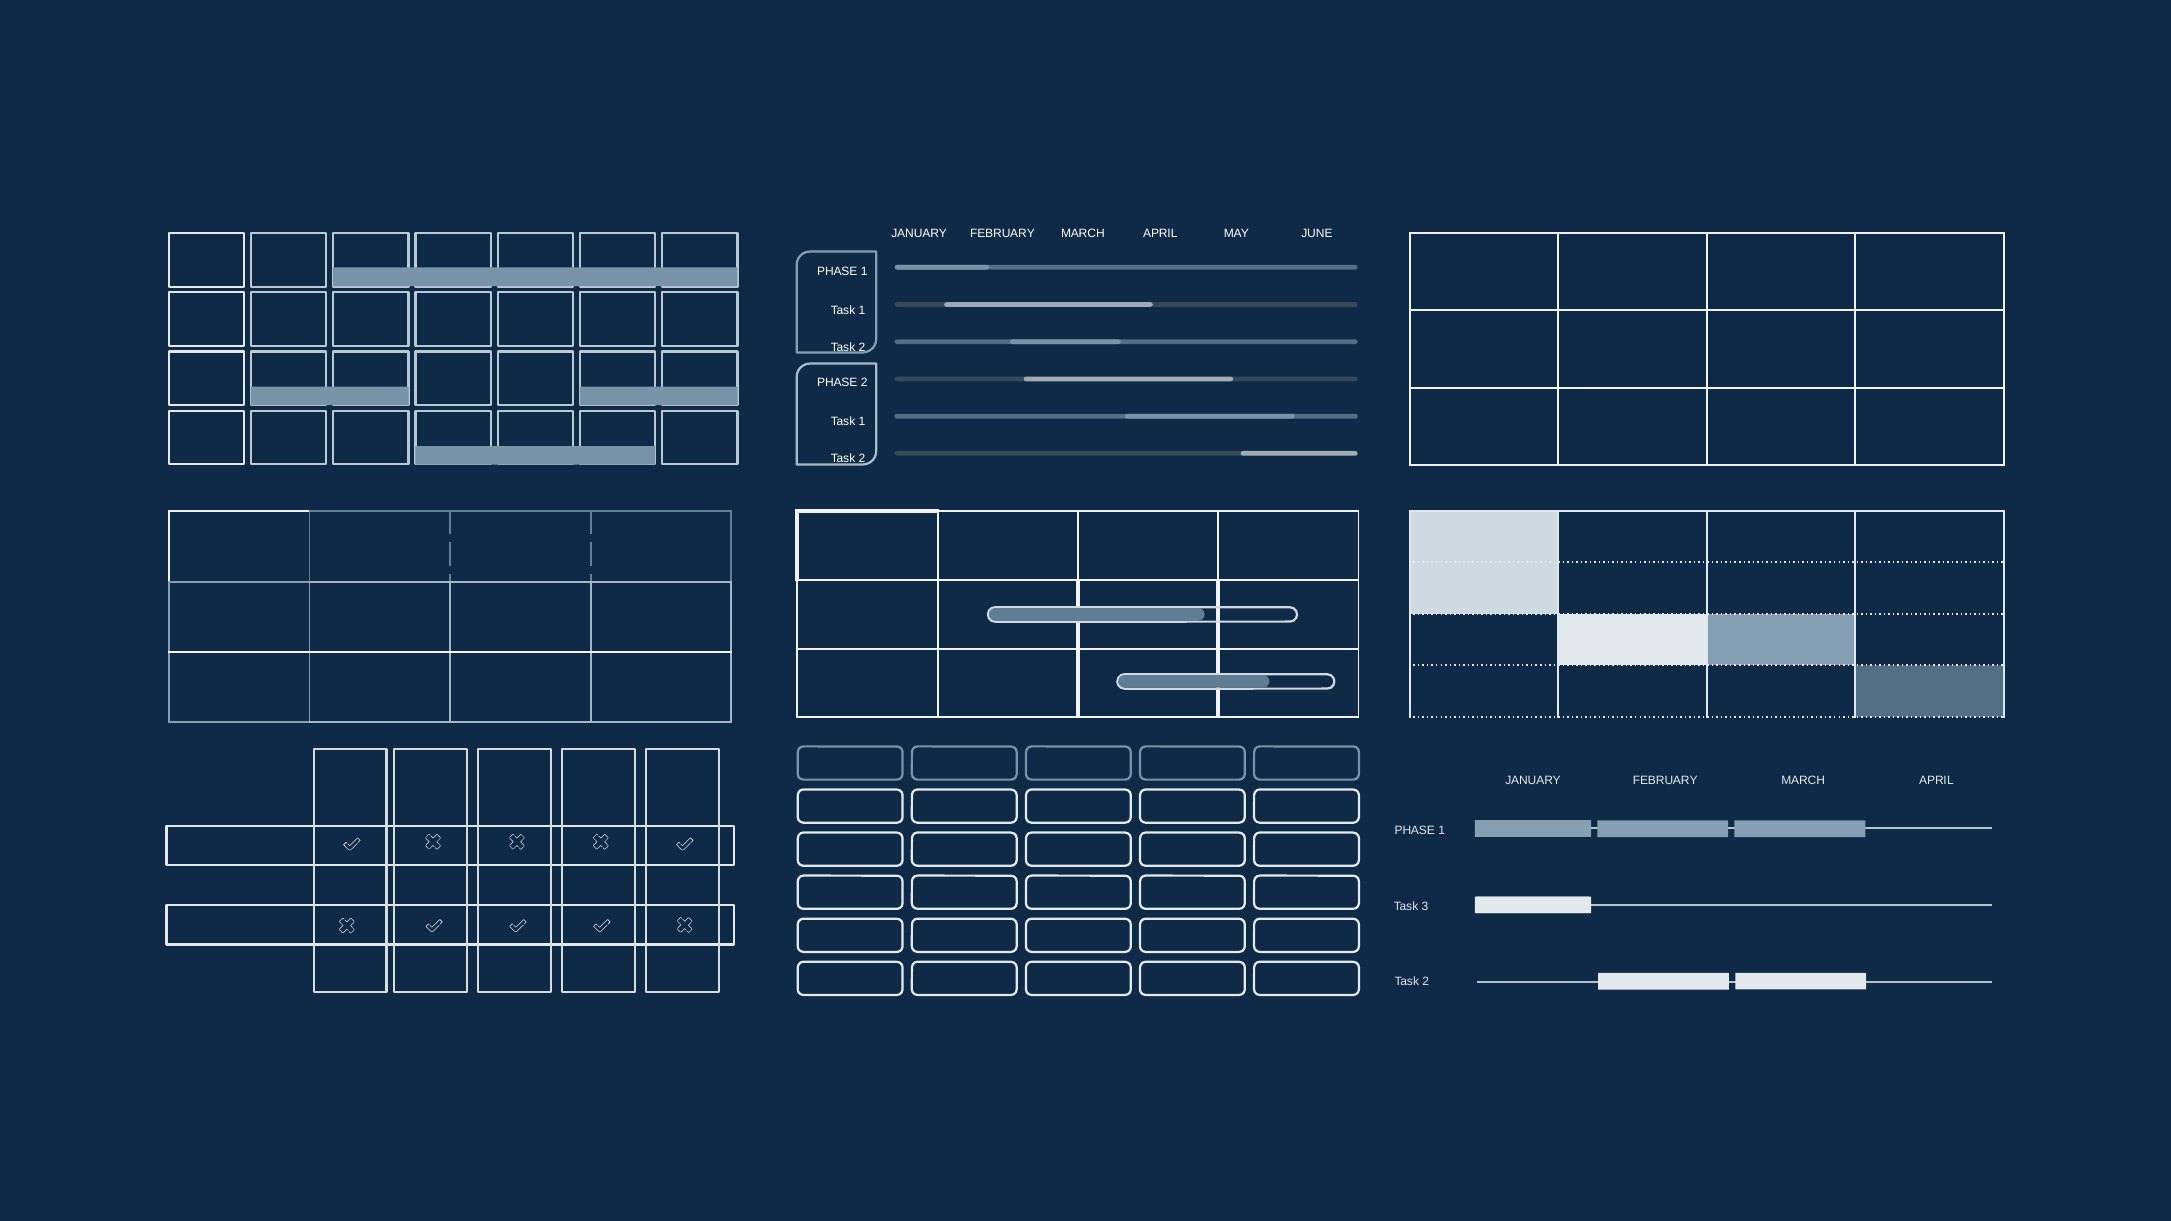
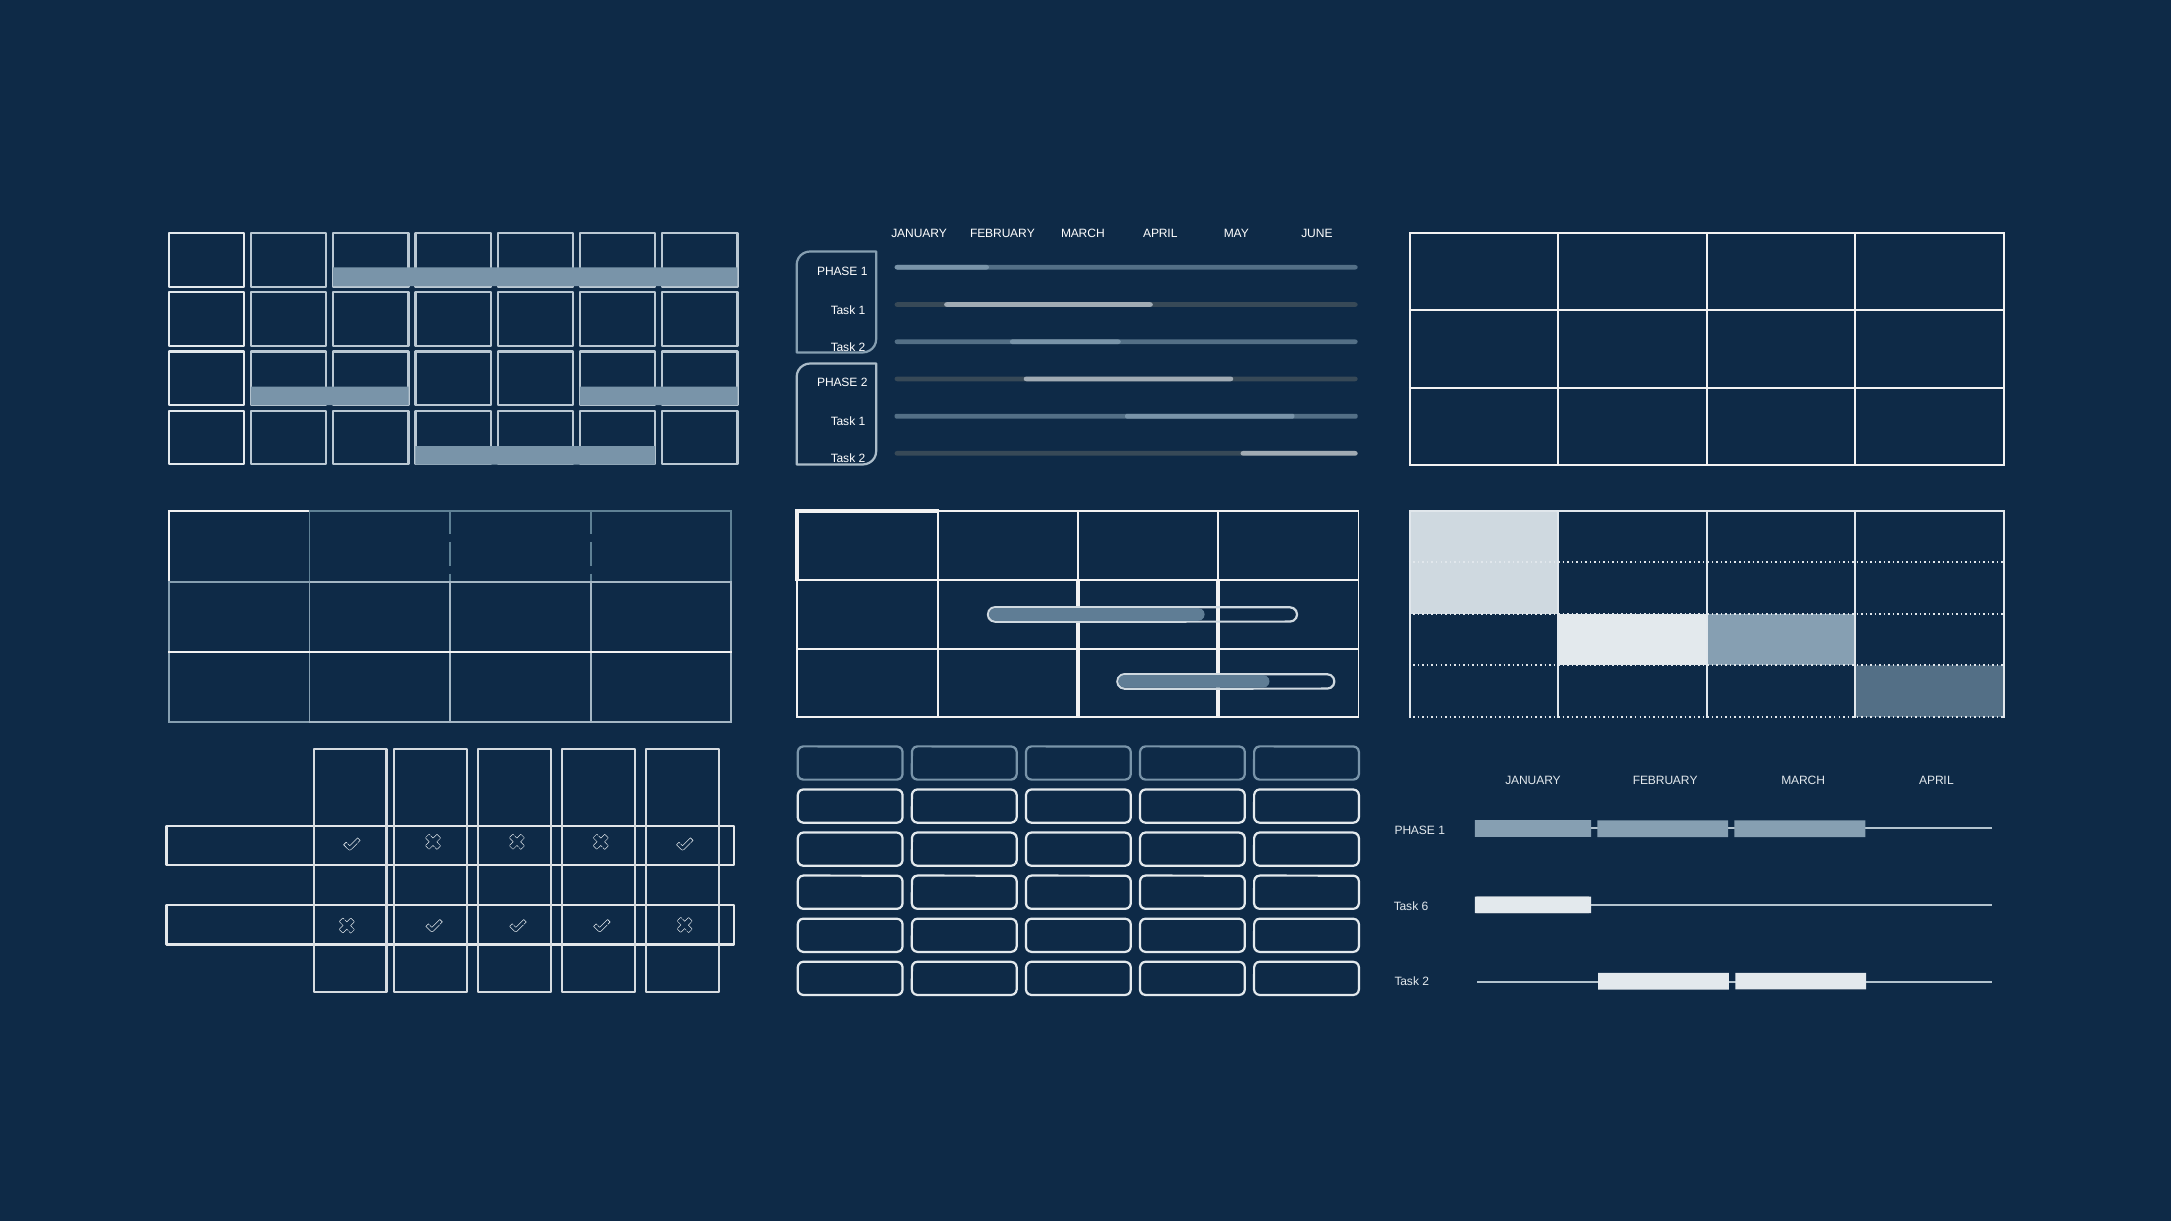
3: 3 -> 6 (1425, 907)
